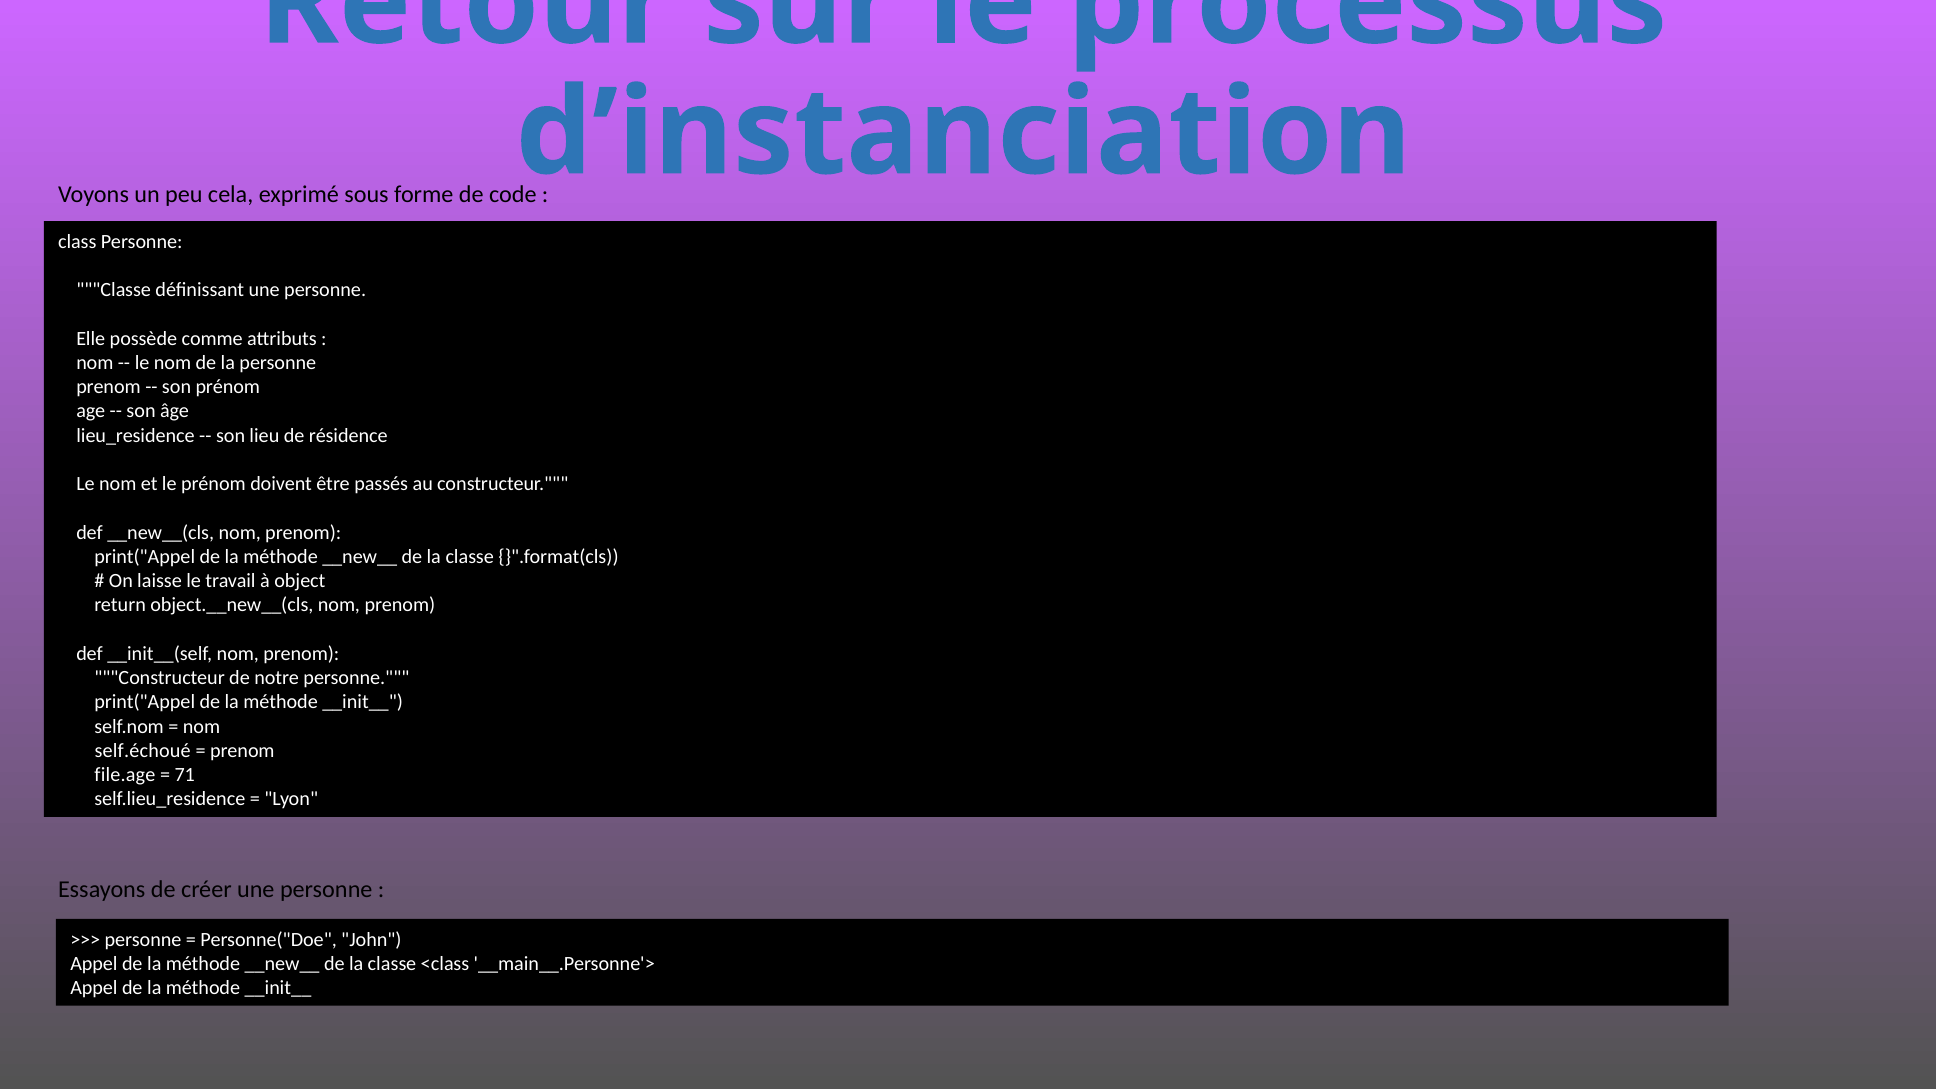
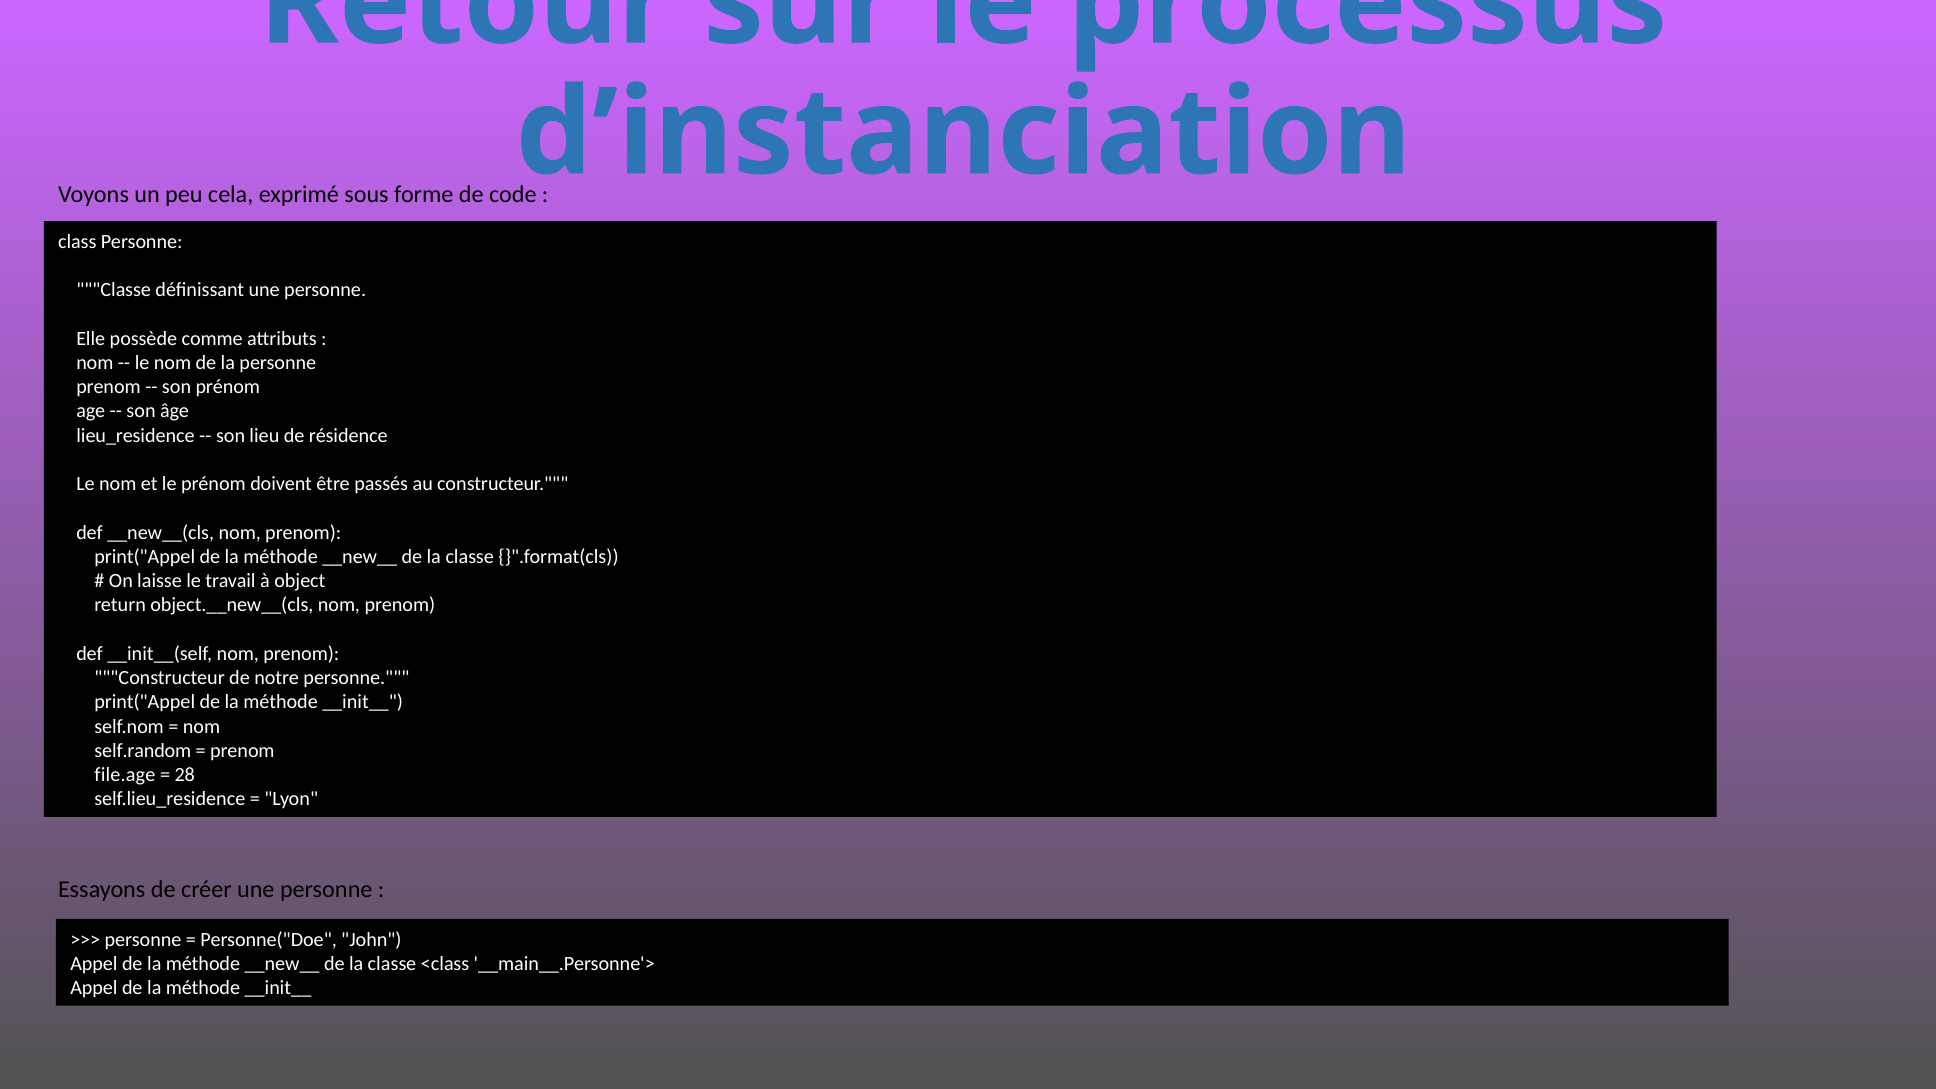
self.échoué: self.échoué -> self.random (143, 751)
71: 71 -> 28 (185, 775)
